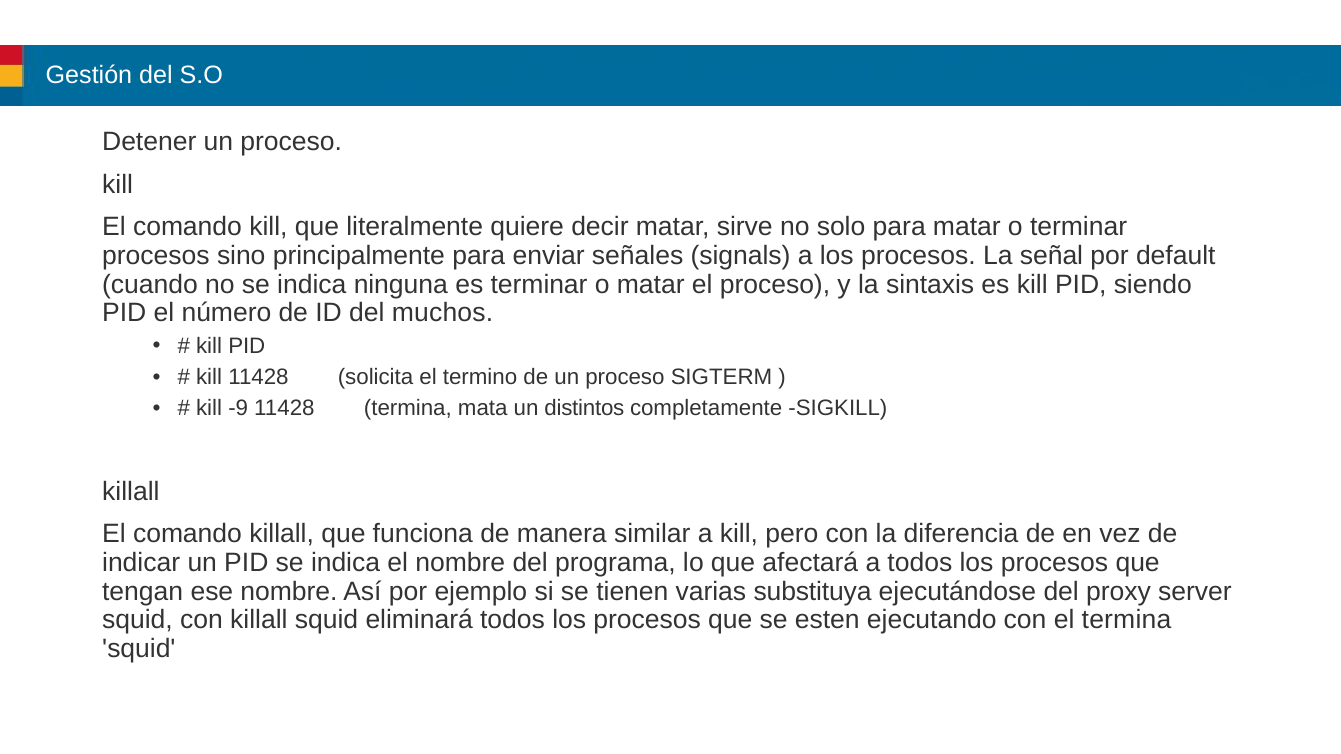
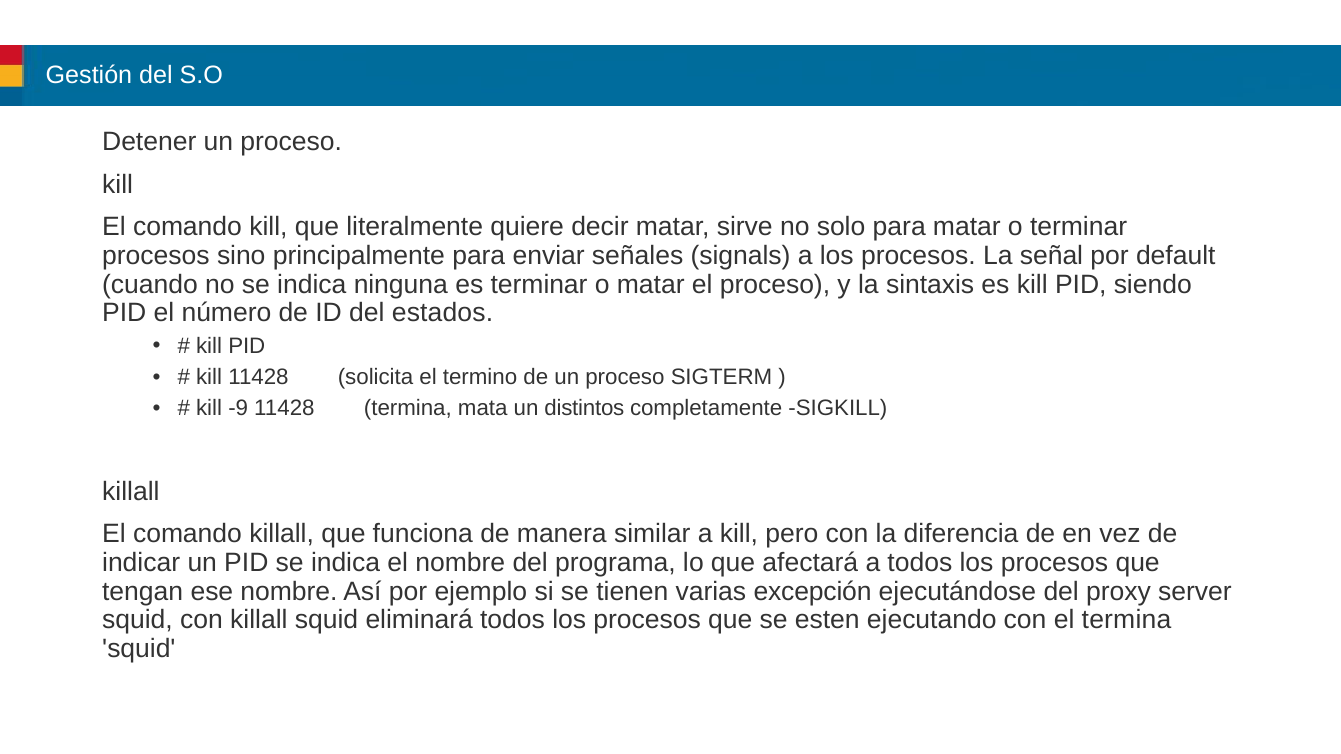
muchos: muchos -> estados (443, 313)
substituya: substituya -> excepción (813, 592)
